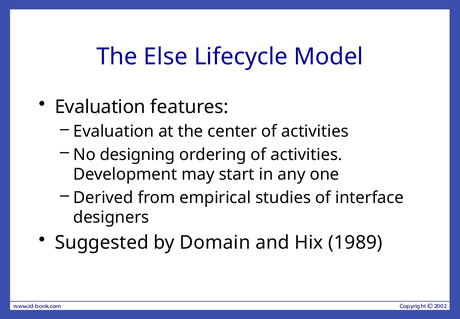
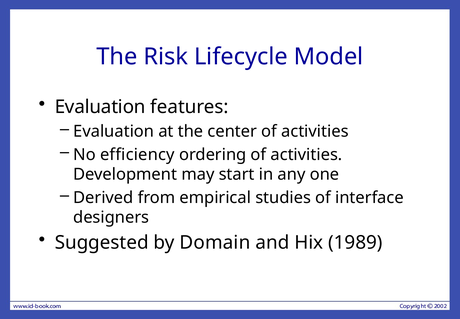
Else: Else -> Risk (166, 56)
designing: designing -> efficiency (137, 154)
